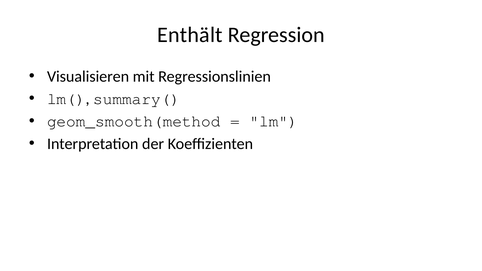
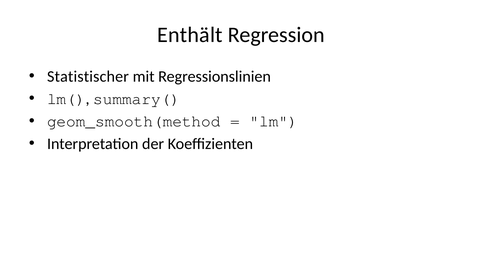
Visualisieren: Visualisieren -> Statistischer (88, 76)
